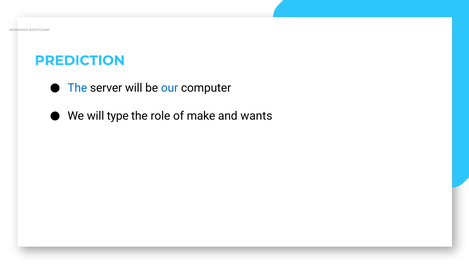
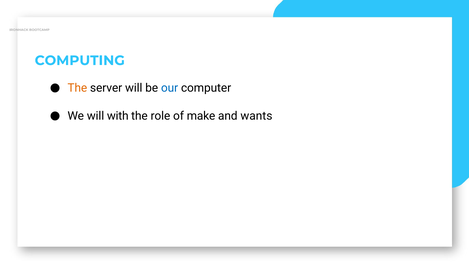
PREDICTION: PREDICTION -> COMPUTING (80, 60)
The colour: blue -> orange (77, 88)
type: type -> with (118, 116)
